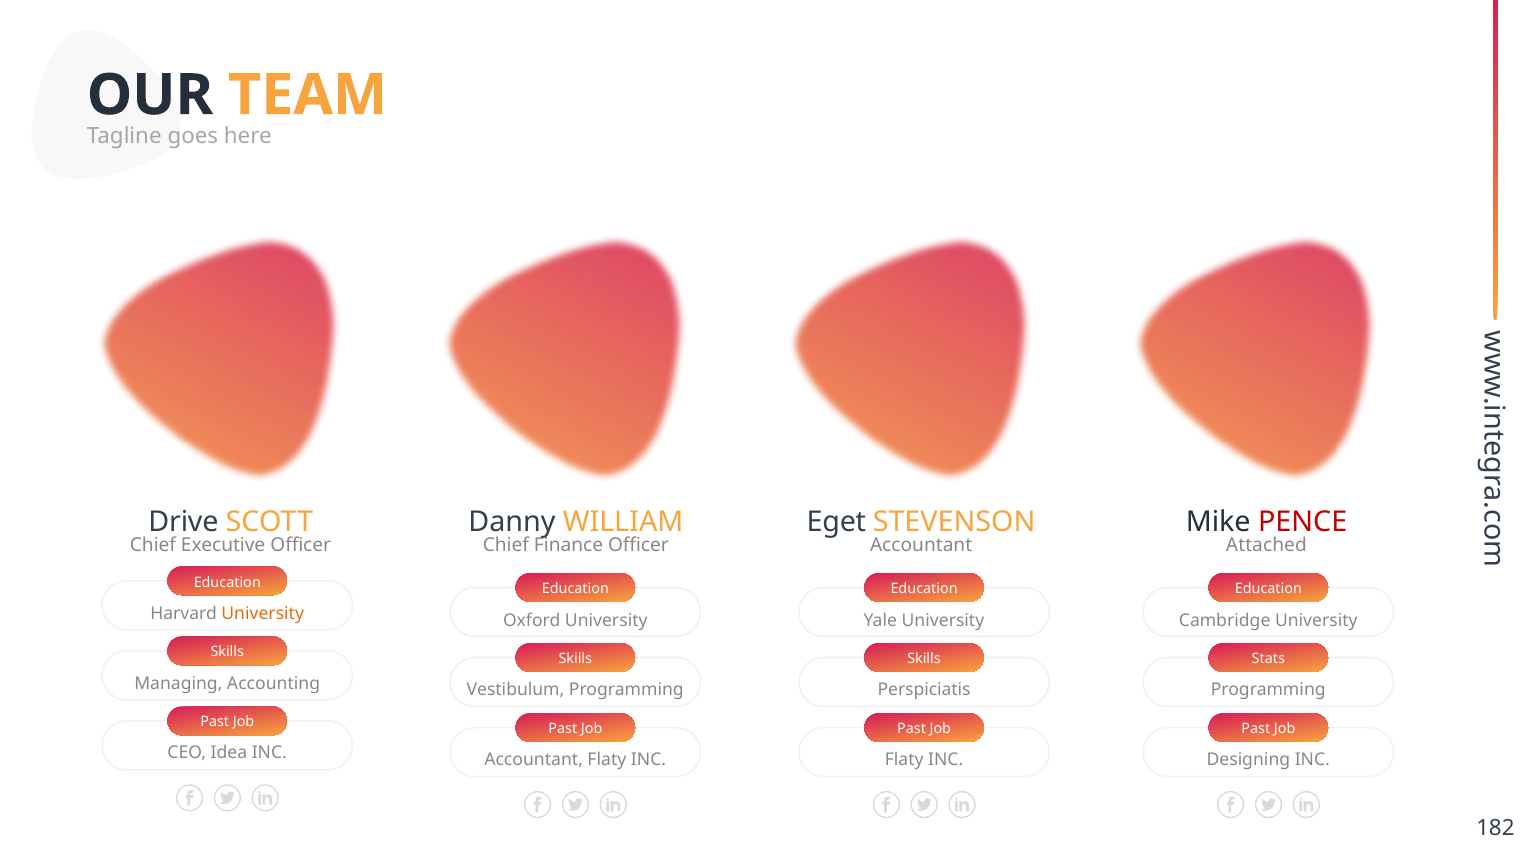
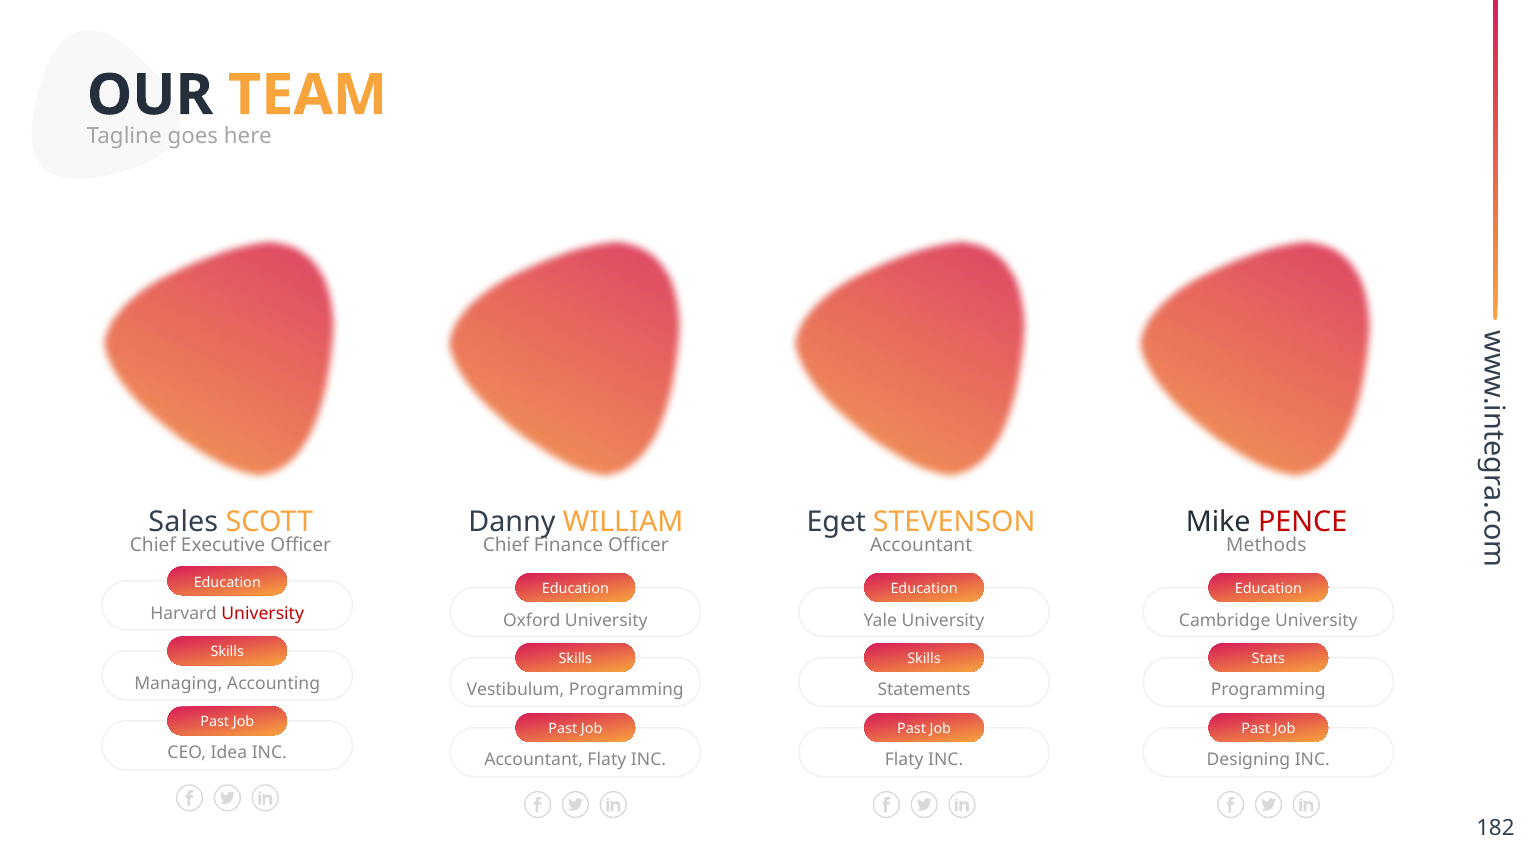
Drive: Drive -> Sales (183, 522)
Attached: Attached -> Methods (1266, 545)
University colour: orange -> red (263, 614)
Perspiciatis: Perspiciatis -> Statements (924, 690)
